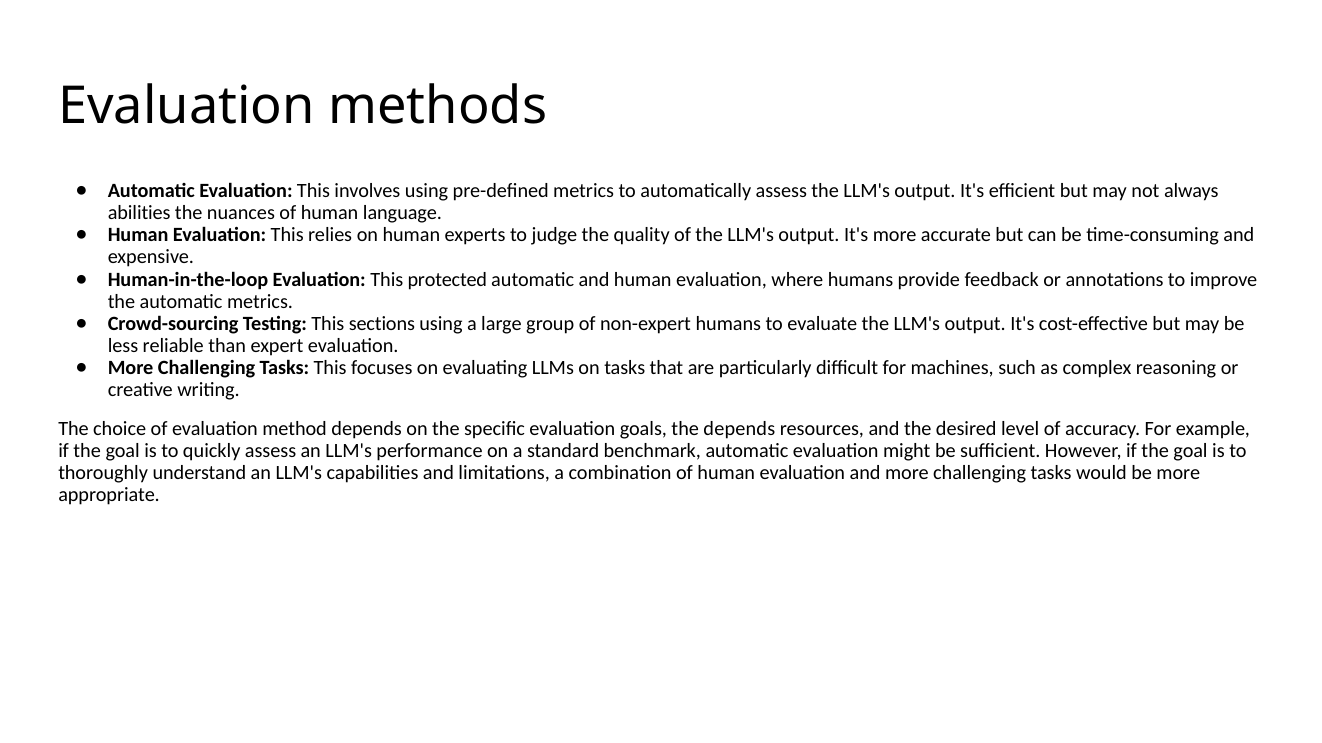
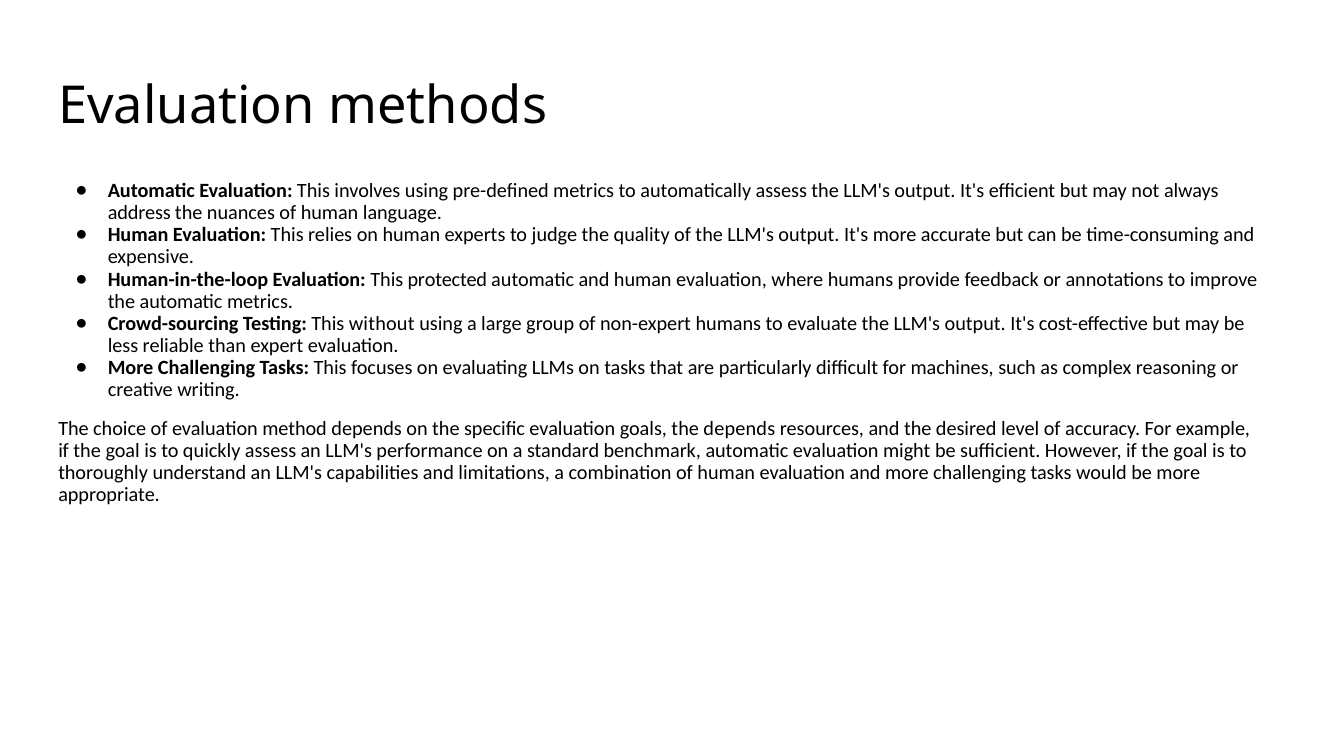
abilities: abilities -> address (139, 213)
sections: sections -> without (382, 324)
